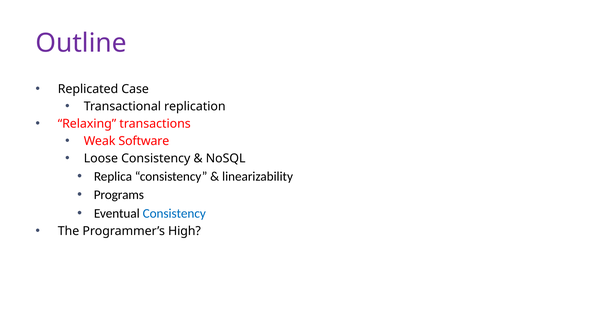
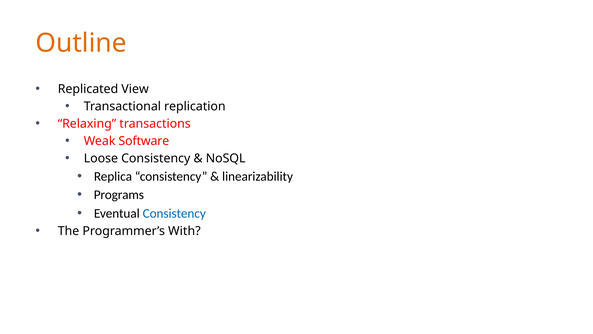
Outline colour: purple -> orange (81, 43)
Case: Case -> View (135, 89)
High: High -> With (184, 231)
